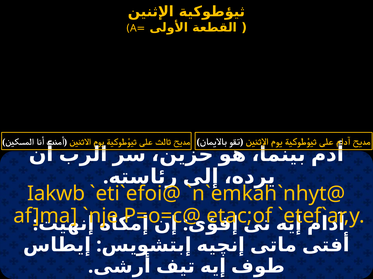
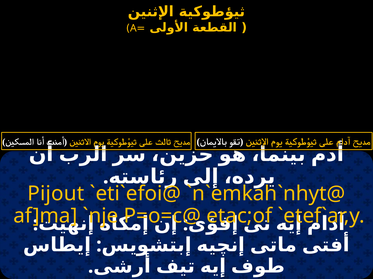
Iakwb: Iakwb -> Pijout (56, 194)
